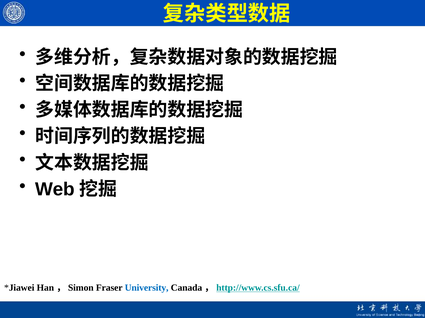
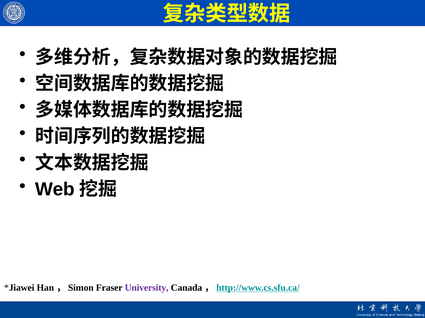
University colour: blue -> purple (147, 288)
